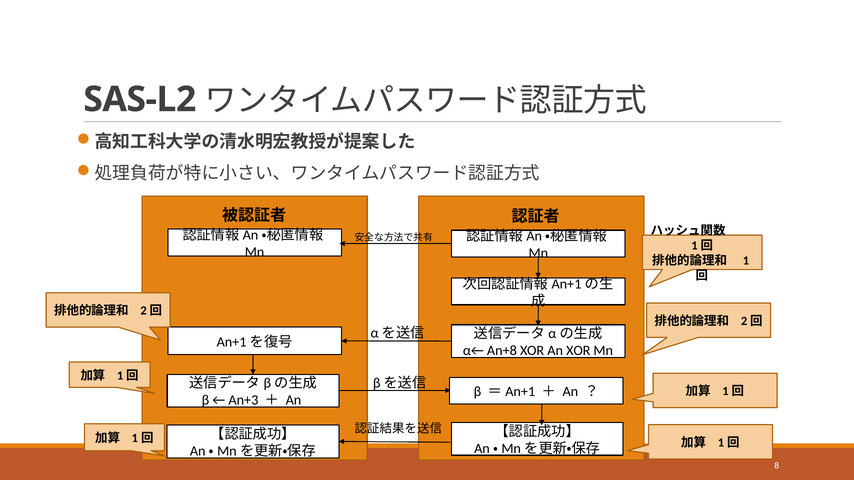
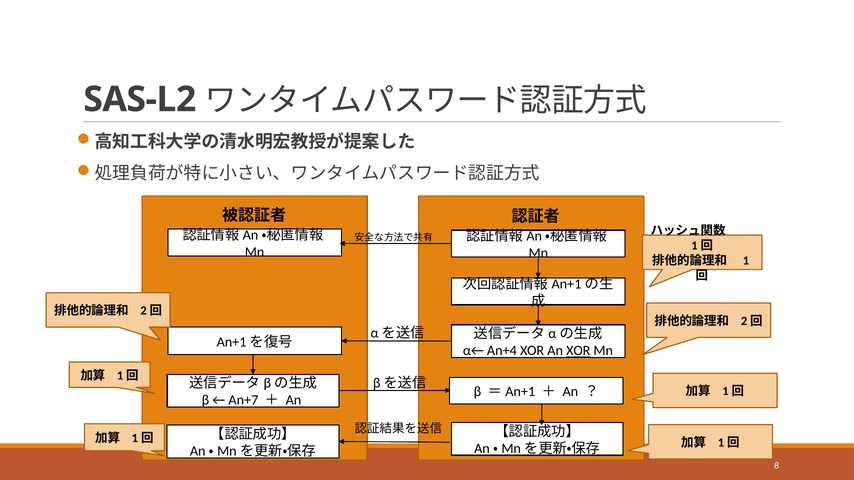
An+8: An+8 -> An+4 (502, 351)
XOR underline: none -> present (578, 351)
An+3: An+3 -> An+7 (243, 401)
